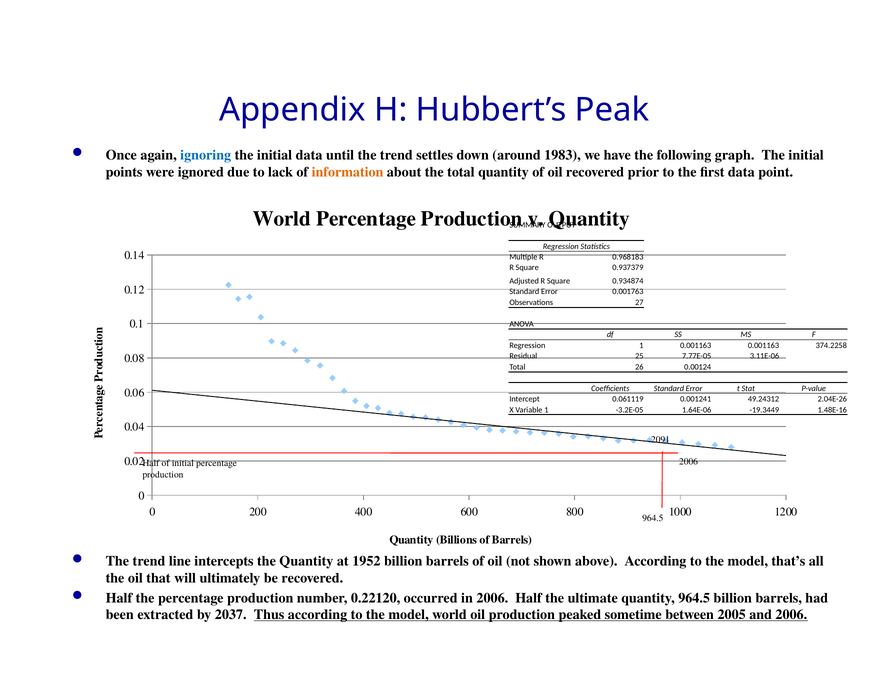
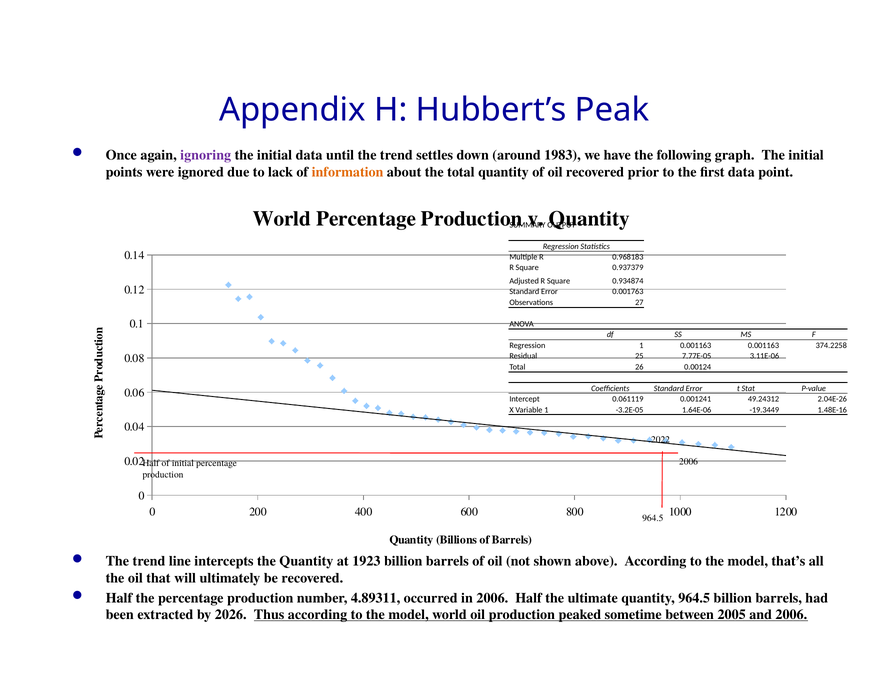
ignoring colour: blue -> purple (206, 155)
2091: 2091 -> 2022 (661, 440)
1952: 1952 -> 1923 (366, 561)
0.22120: 0.22120 -> 4.89311 (376, 598)
2037: 2037 -> 2026 (231, 615)
